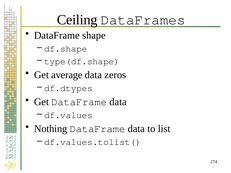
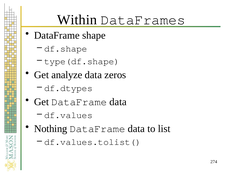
Ceiling: Ceiling -> Within (77, 20)
average: average -> analyze (67, 75)
